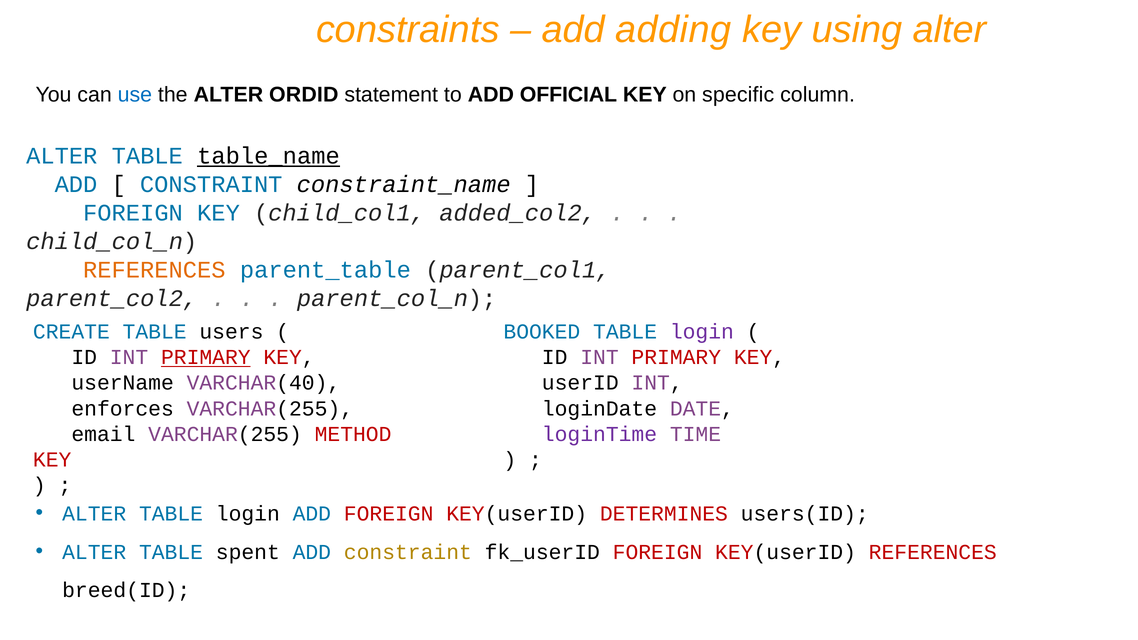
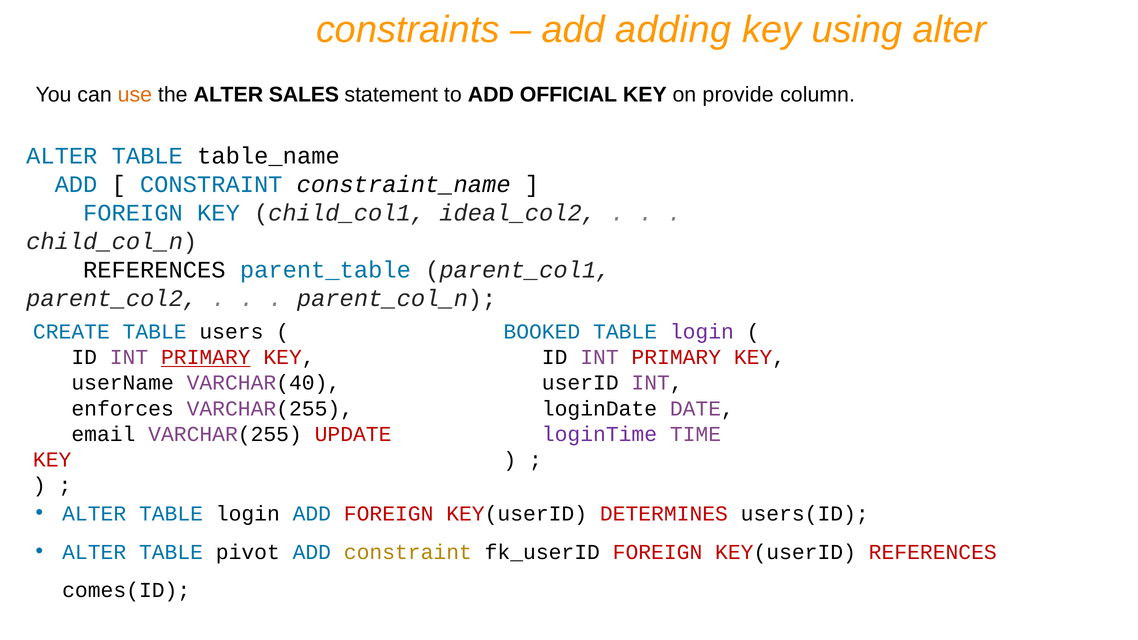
use colour: blue -> orange (135, 95)
ORDID: ORDID -> SALES (304, 95)
specific: specific -> provide (738, 95)
table_name underline: present -> none (268, 156)
added_col2: added_col2 -> ideal_col2 (518, 213)
REFERENCES colour: orange -> black (154, 270)
METHOD: METHOD -> UPDATE (353, 434)
spent: spent -> pivot (248, 552)
breed(ID: breed(ID -> comes(ID (126, 590)
